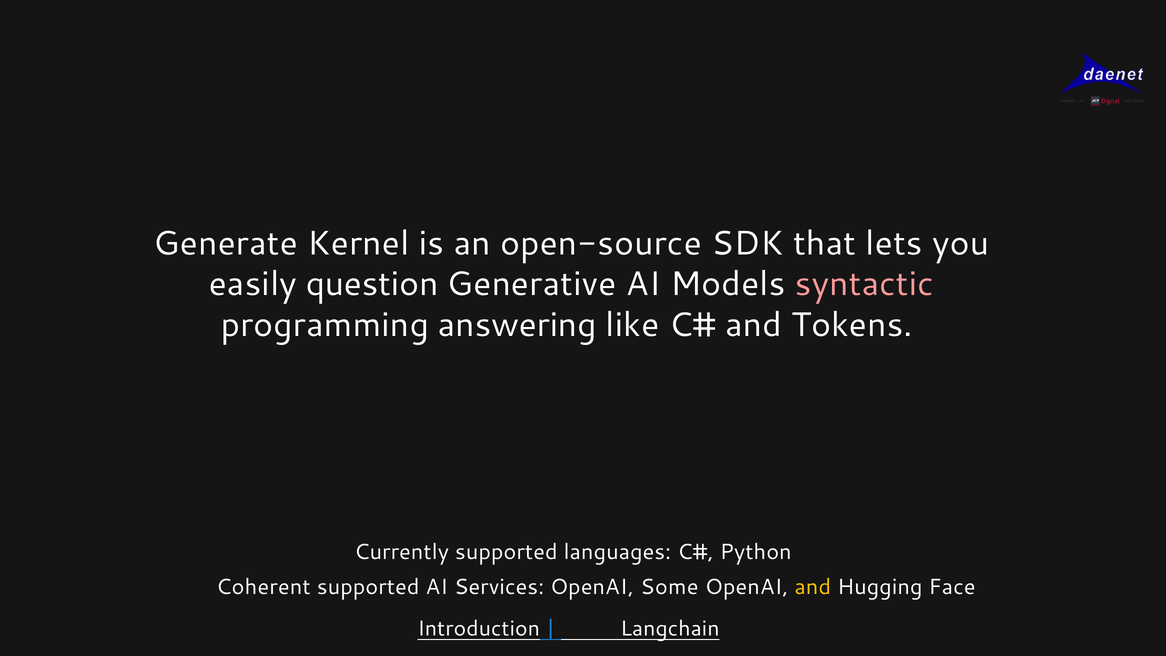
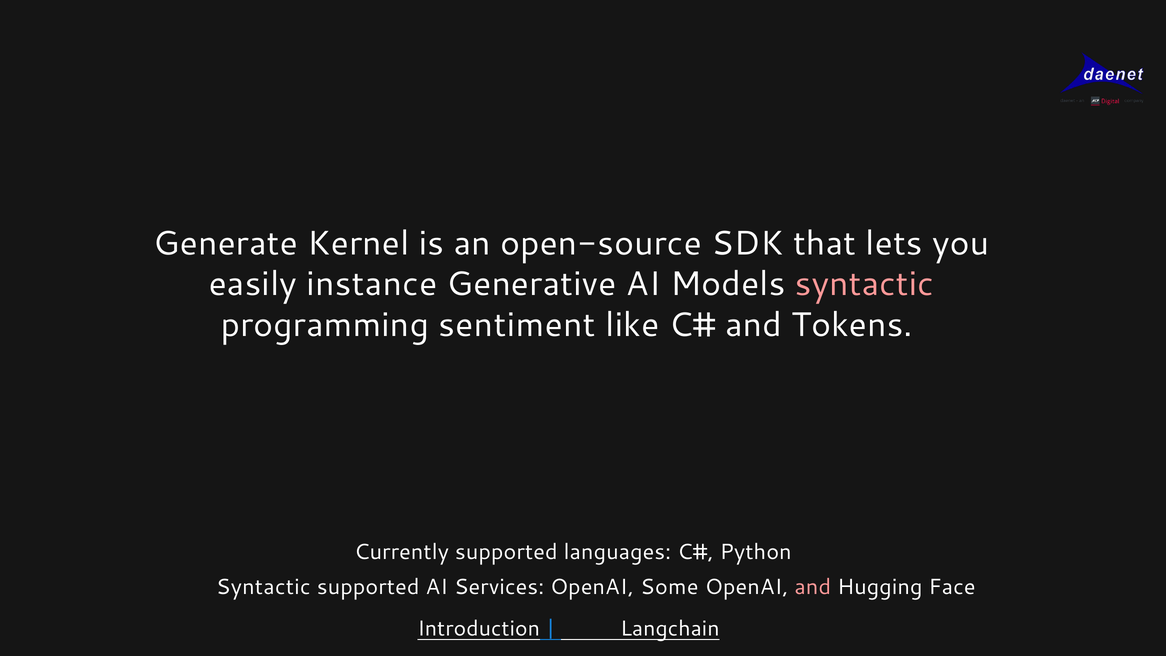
question: question -> instance (372, 284)
answering: answering -> sentiment (517, 325)
Coherent: Coherent -> Syntactic (263, 587)
and colour: yellow -> pink (813, 587)
